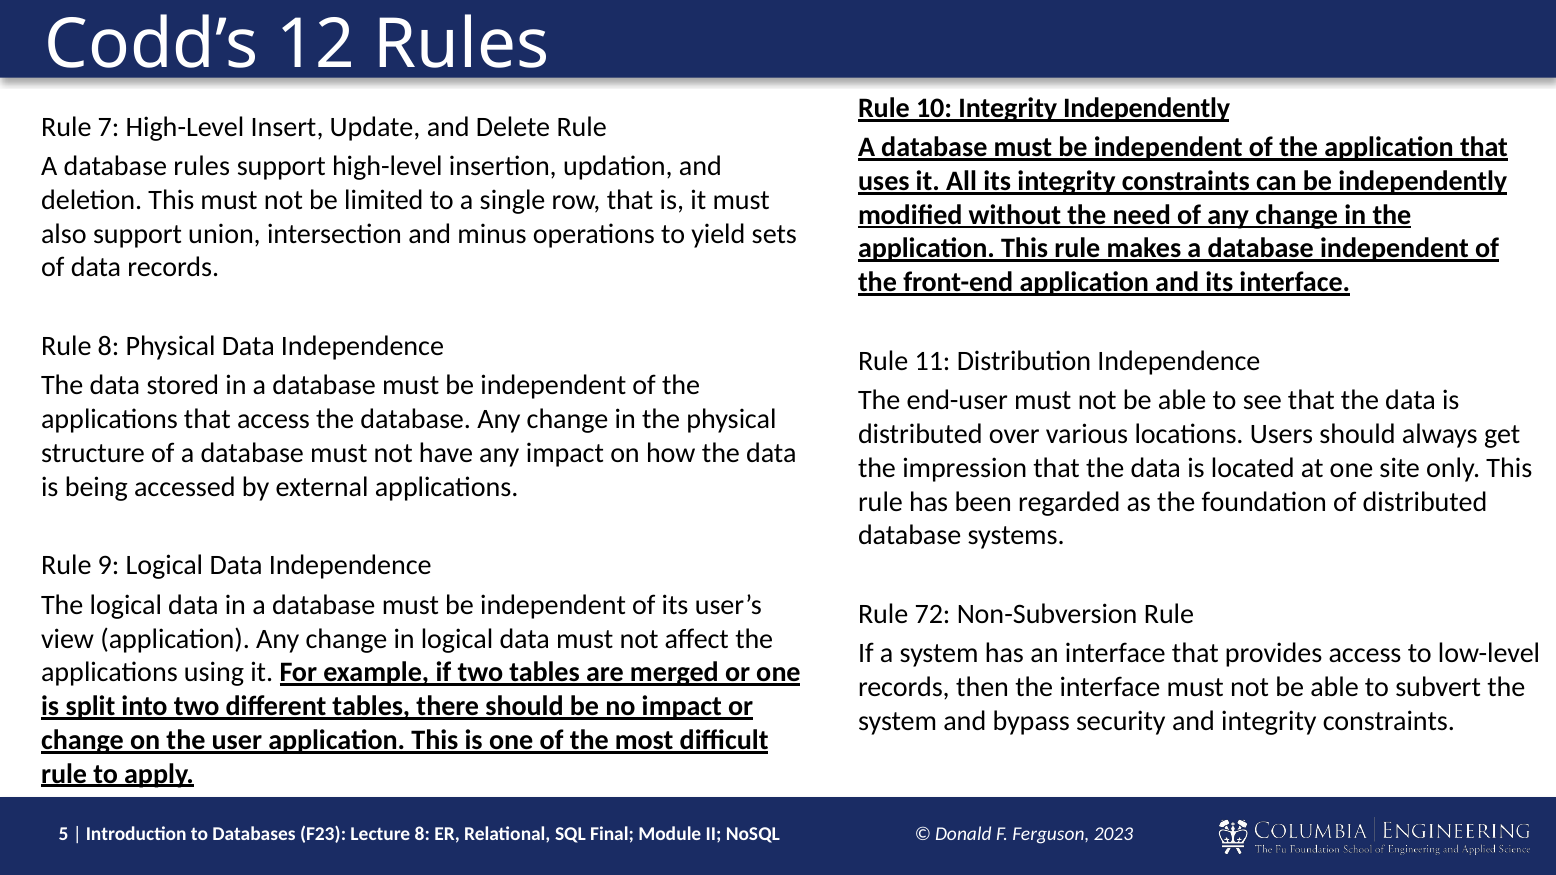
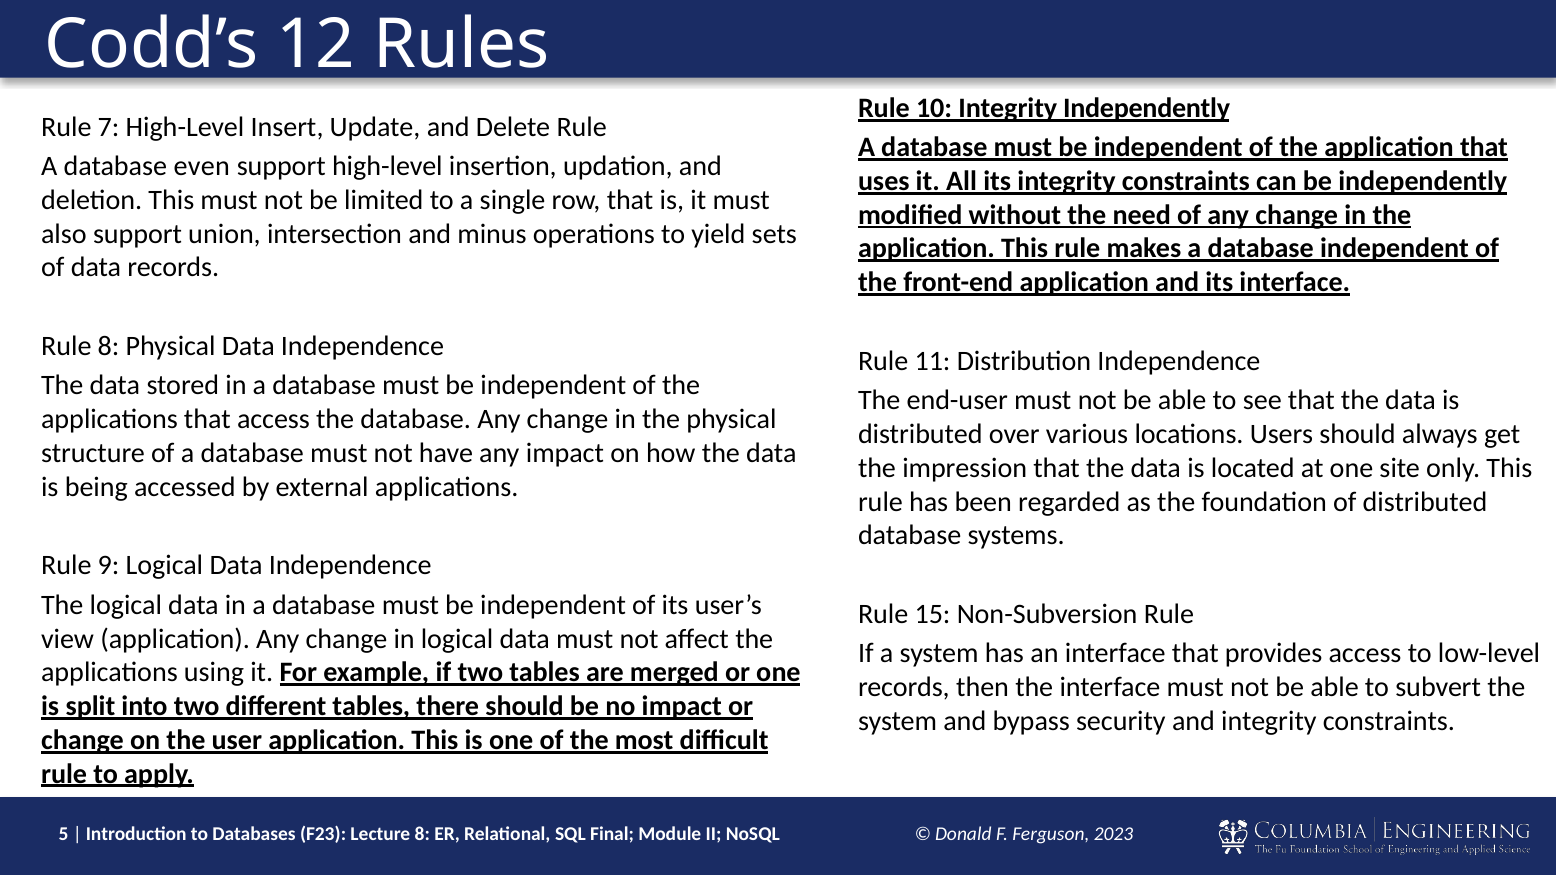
database rules: rules -> even (202, 166)
72: 72 -> 15 (933, 614)
